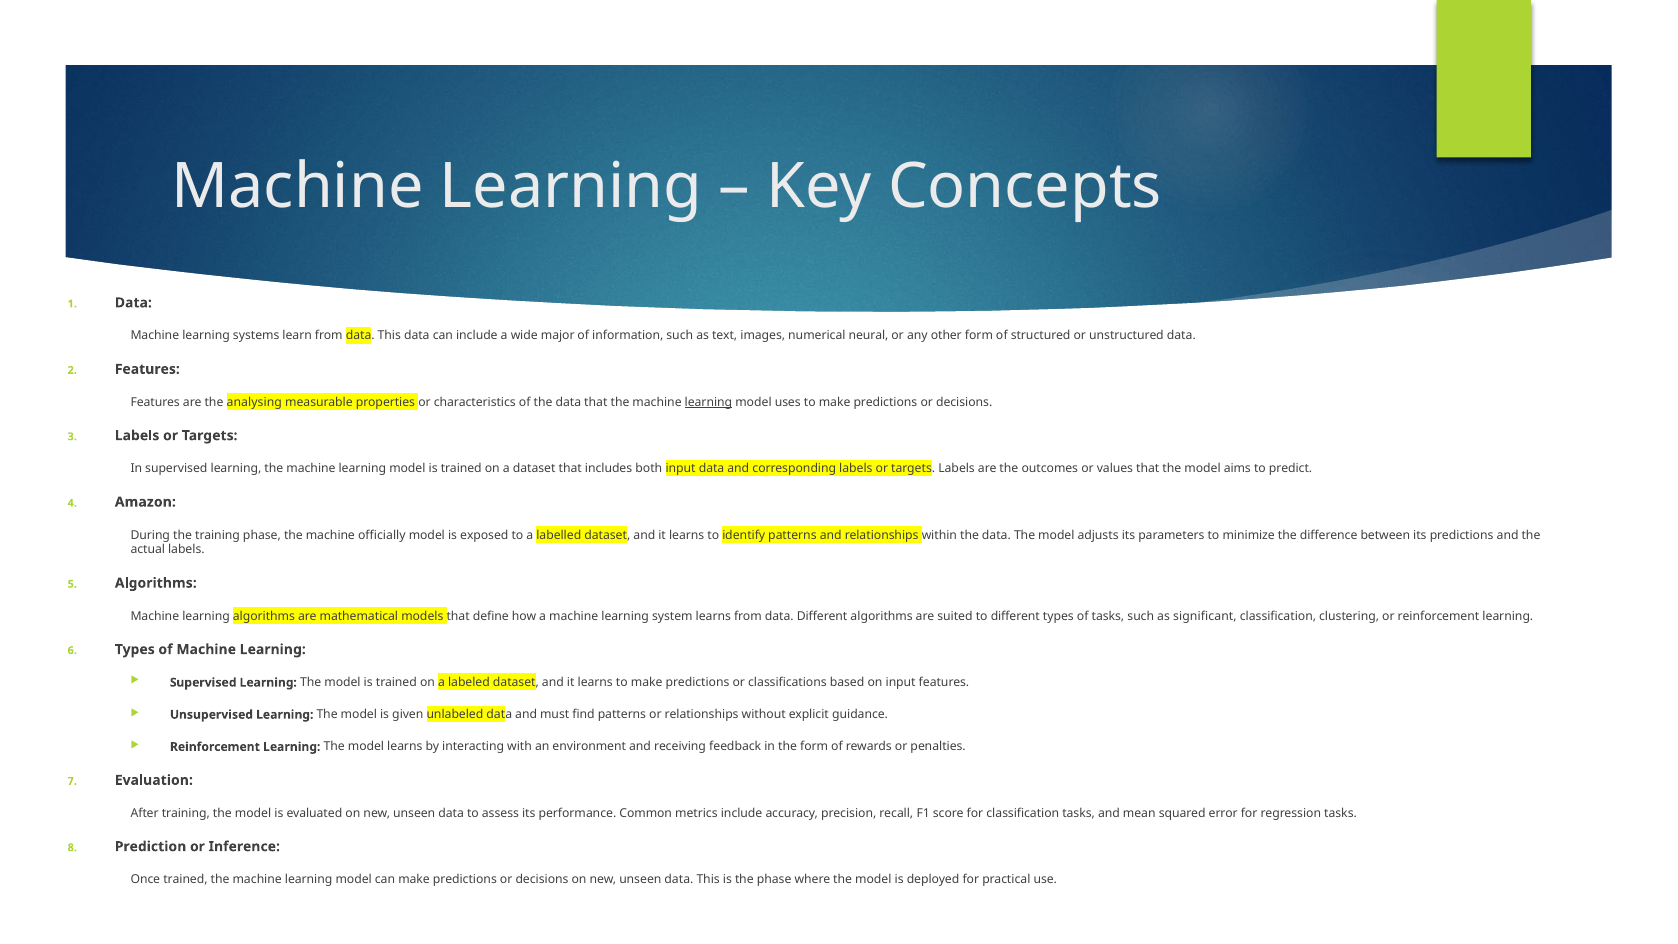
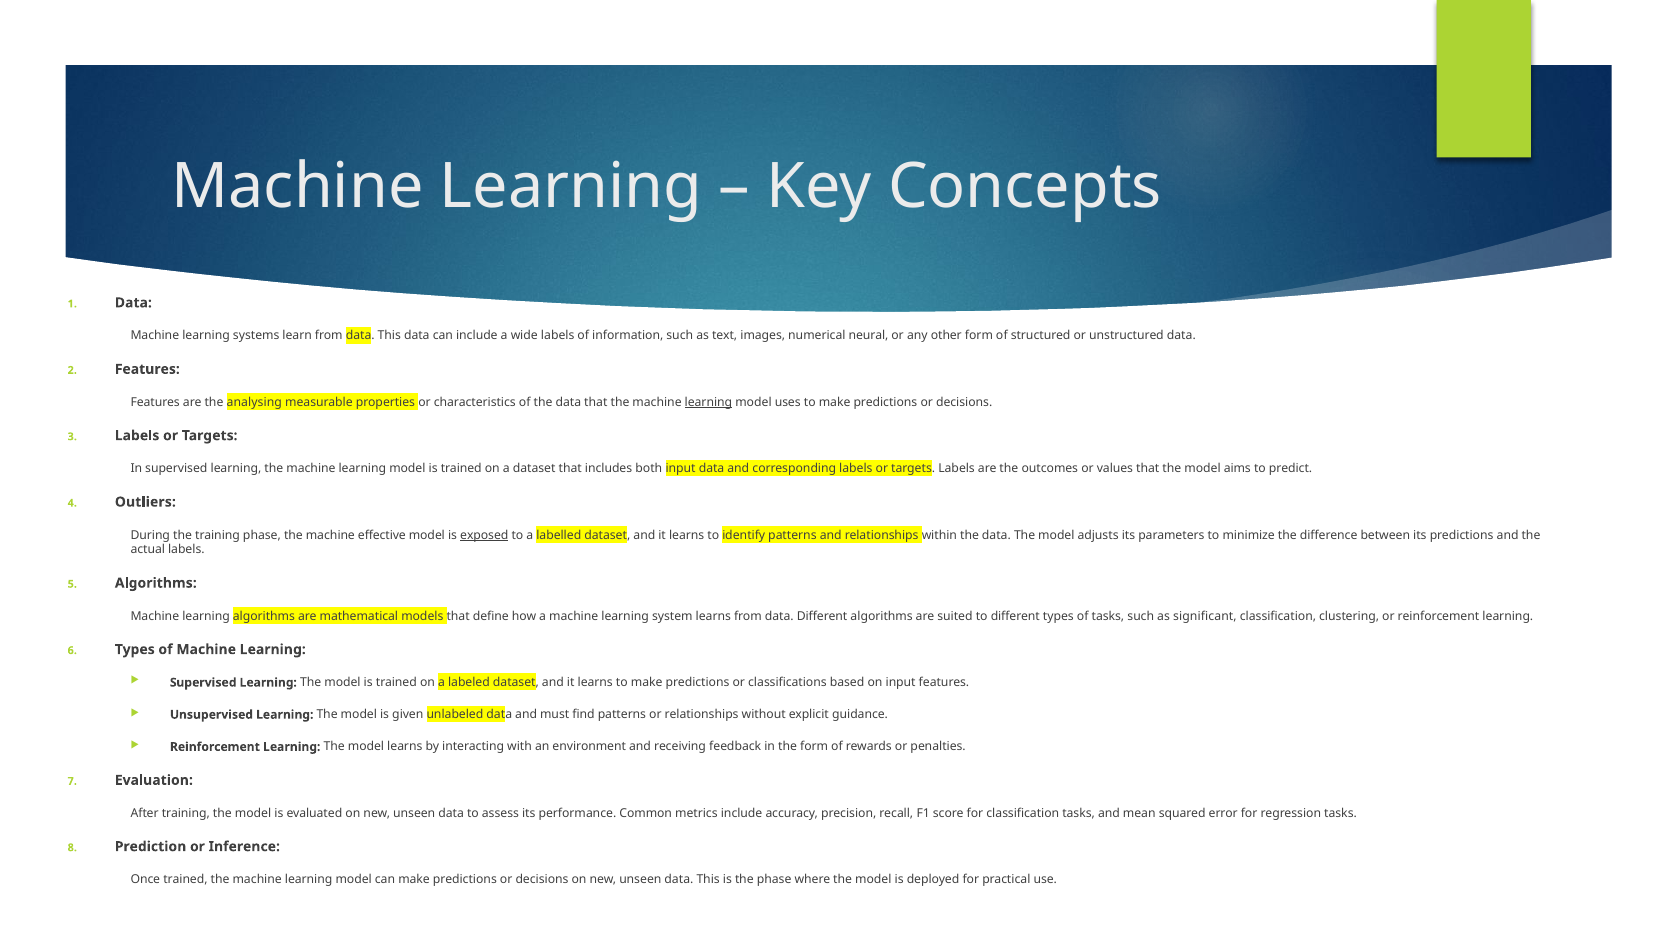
wide major: major -> labels (558, 336)
Amazon: Amazon -> Outliers (145, 502)
officially: officially -> effective (382, 535)
exposed underline: none -> present (484, 535)
